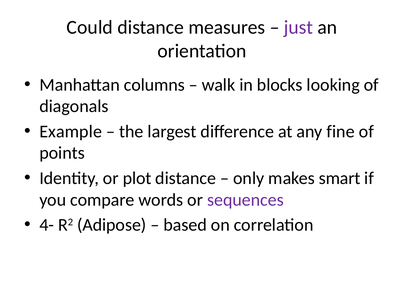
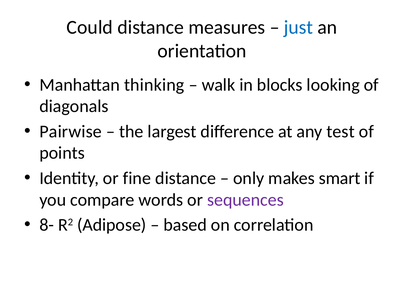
just colour: purple -> blue (299, 27)
columns: columns -> thinking (154, 85)
Example: Example -> Pairwise (71, 131)
fine: fine -> test (341, 131)
plot: plot -> fine (137, 178)
4-: 4- -> 8- (47, 225)
